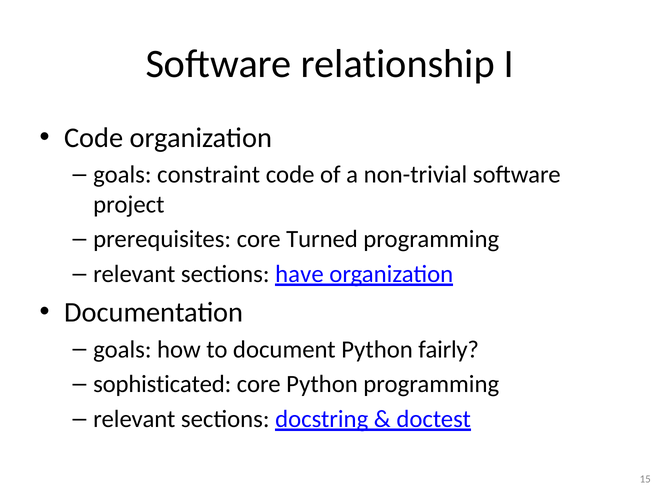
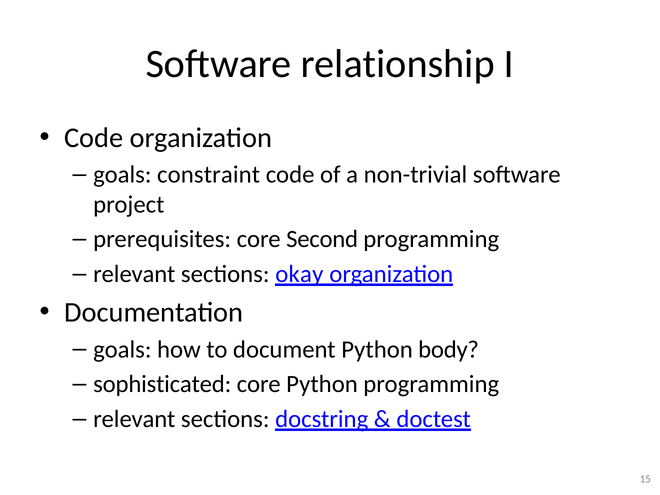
Turned: Turned -> Second (322, 239)
have: have -> okay (299, 274)
fairly: fairly -> body (449, 349)
